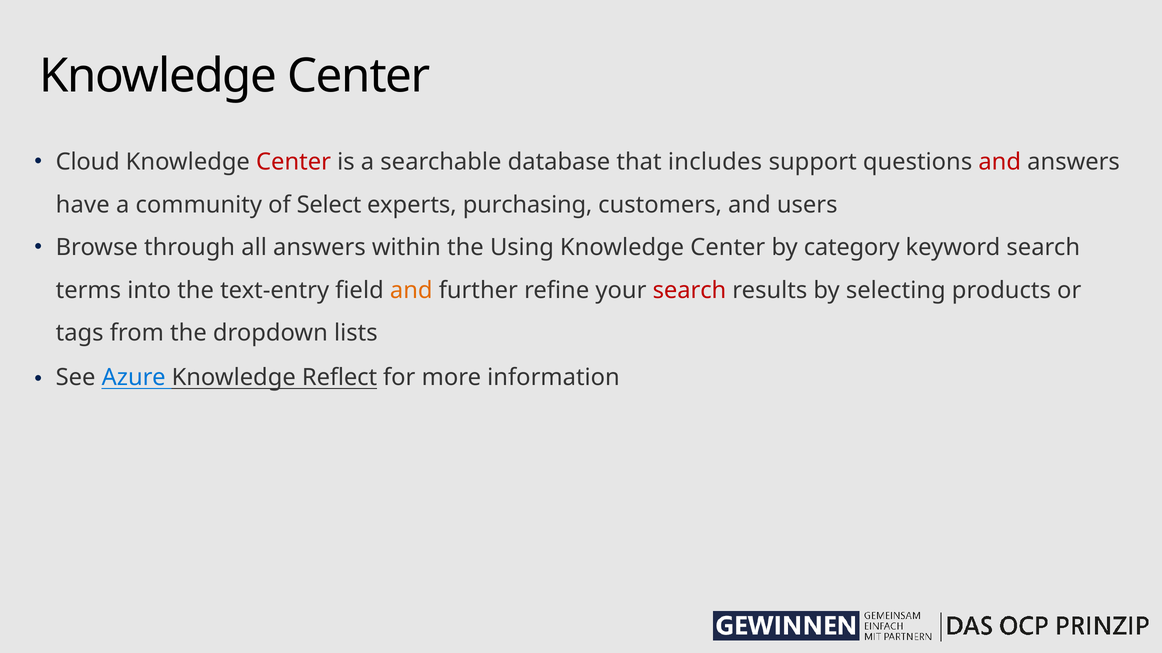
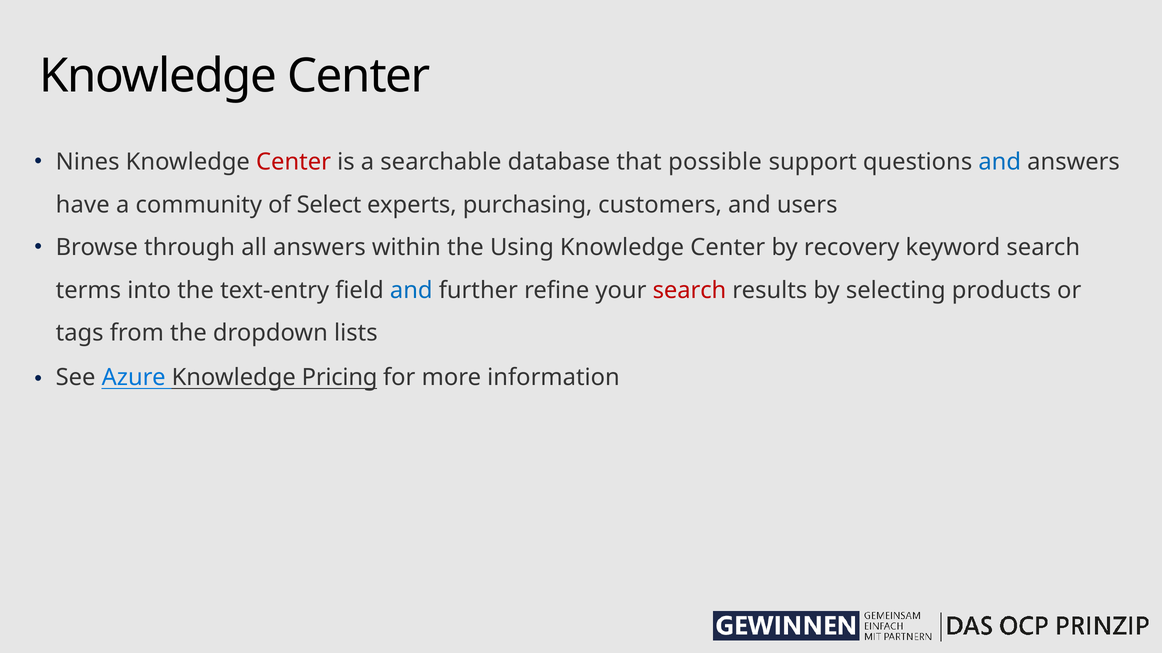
Cloud: Cloud -> Nines (88, 162)
includes: includes -> possible (715, 162)
and colour: red -> blue (1000, 162)
category: category -> recovery (852, 248)
and colour: orange -> blue (411, 290)
Reflect: Reflect -> Pricing (340, 378)
